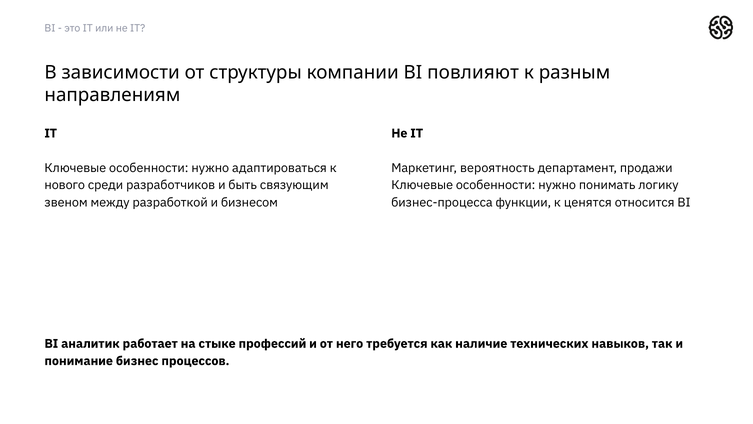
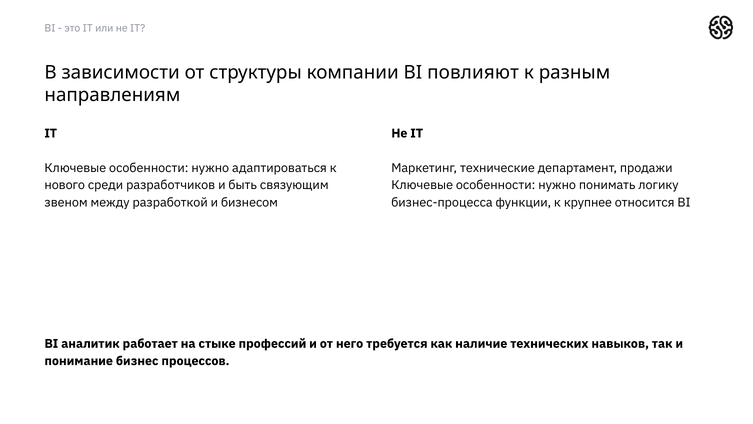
вероятность: вероятность -> технические (497, 168)
ценятся: ценятся -> крупнее (588, 202)
